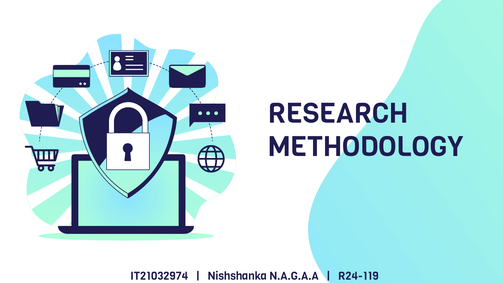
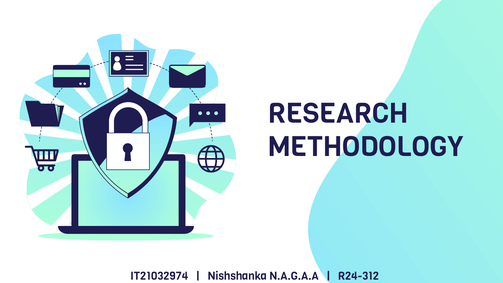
R24-119: R24-119 -> R24-312 (358, 276)
